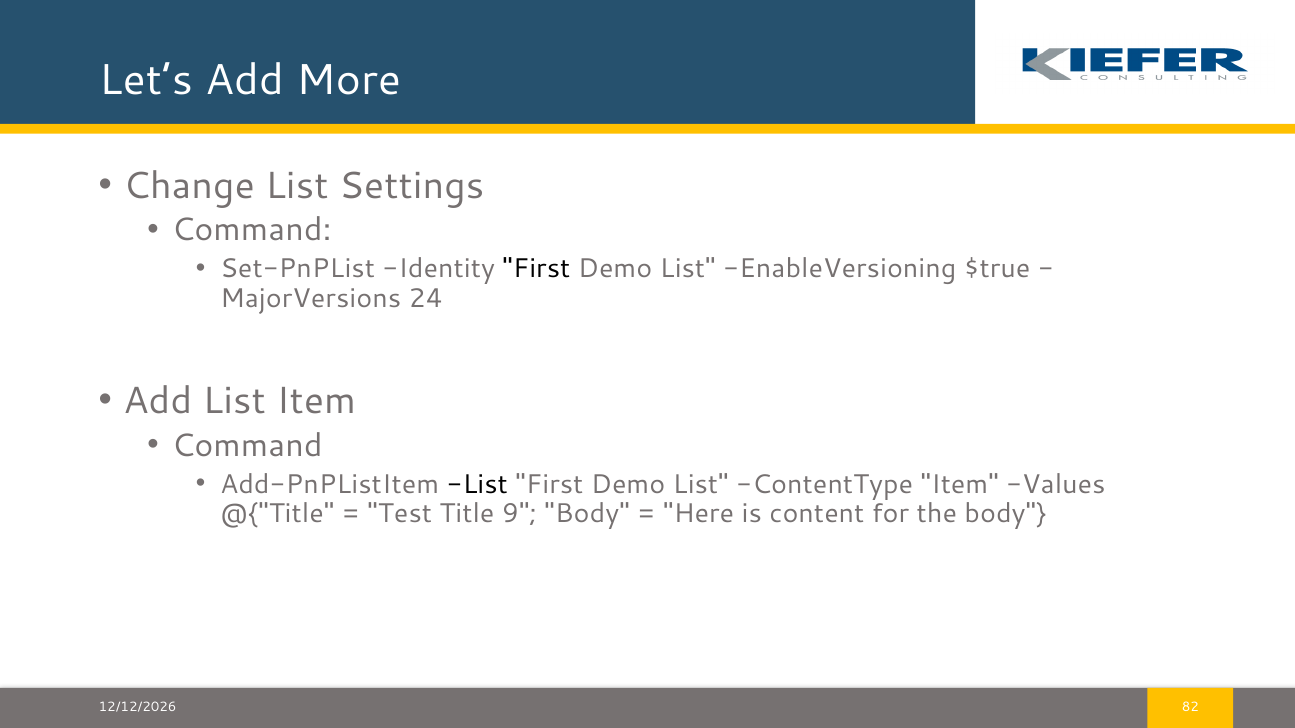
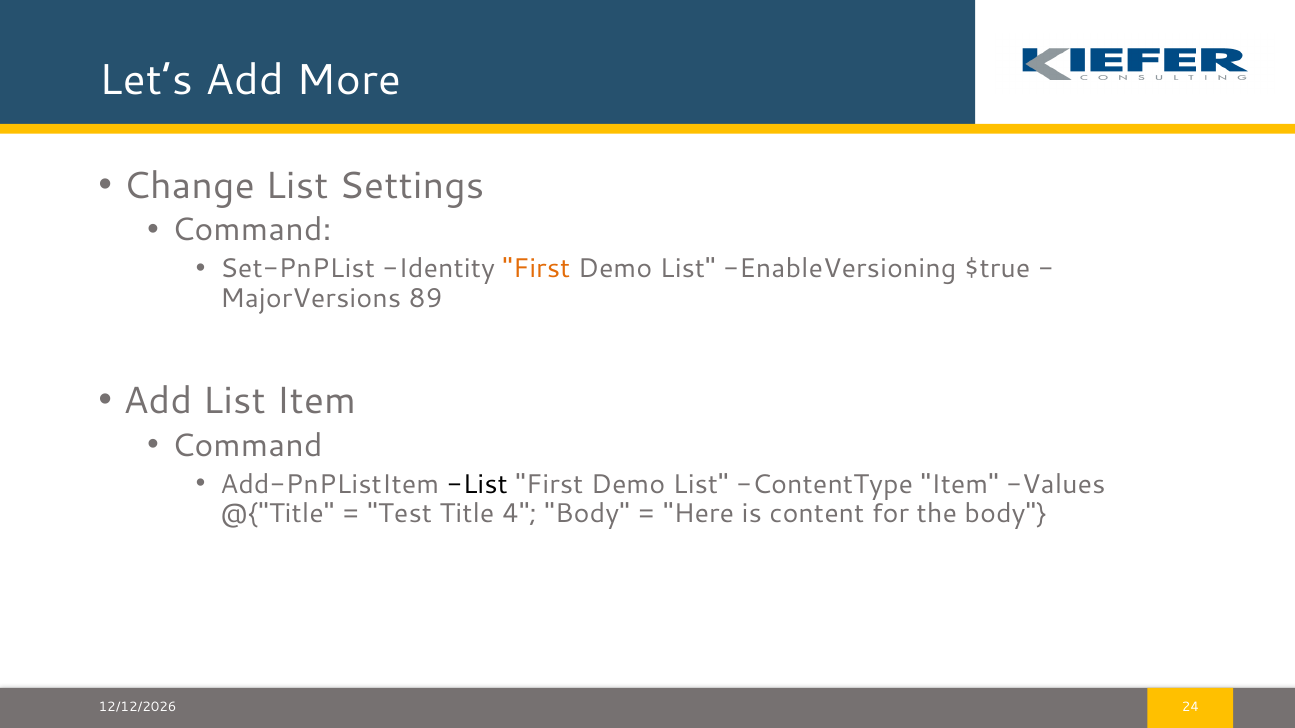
First colour: black -> orange (536, 269)
24: 24 -> 89 (426, 298)
9: 9 -> 4 (519, 514)
82: 82 -> 24 (1190, 707)
